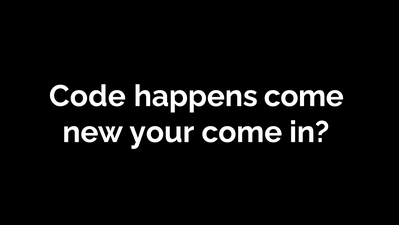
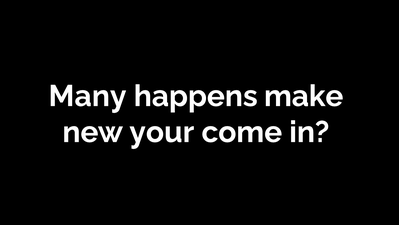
Code: Code -> Many (87, 96)
happens come: come -> make (304, 96)
